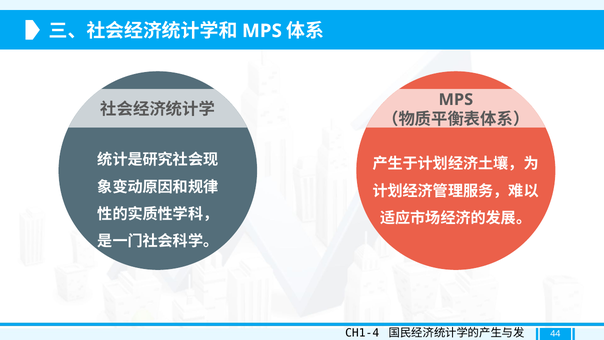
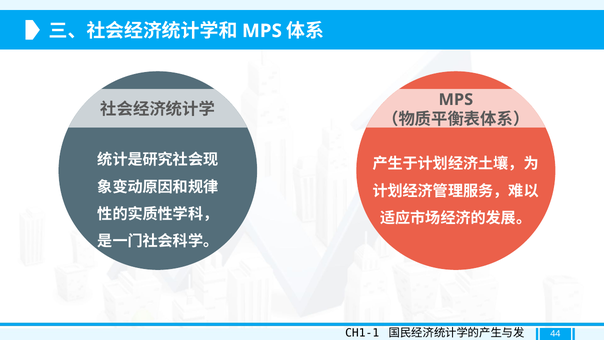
CH1-4: CH1-4 -> CH1-1 (362, 333)
